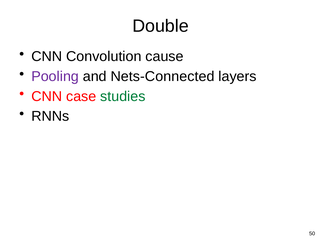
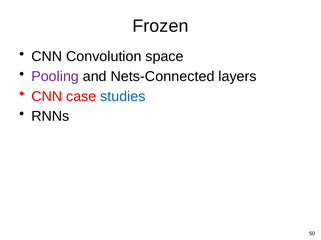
Double: Double -> Frozen (160, 26)
cause: cause -> space (165, 57)
studies colour: green -> blue (123, 97)
